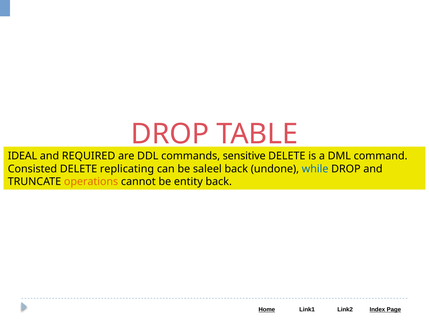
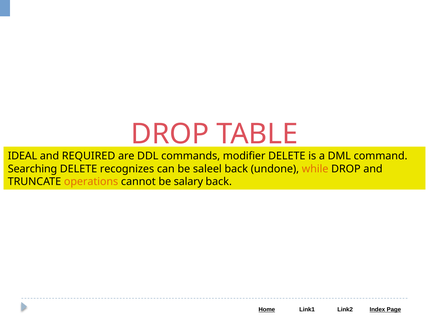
sensitive: sensitive -> modifier (244, 156)
Consisted: Consisted -> Searching (32, 169)
replicating: replicating -> recognizes (127, 169)
while colour: blue -> orange (315, 169)
entity: entity -> salary (188, 182)
